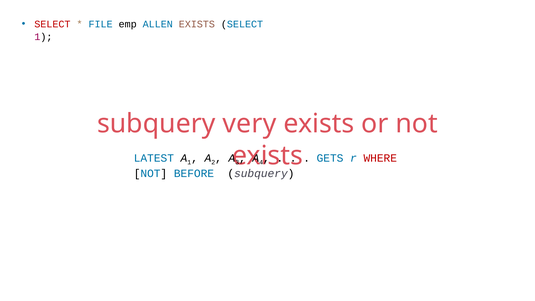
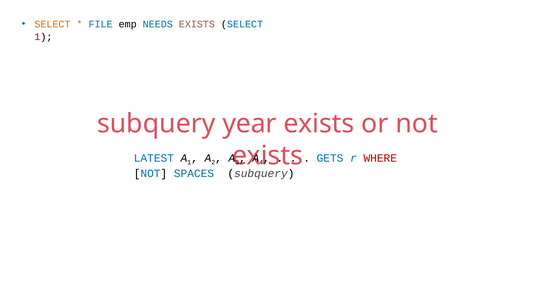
SELECT colour: red -> orange (52, 24)
ALLEN: ALLEN -> NEEDS (158, 24)
very: very -> year (250, 124)
BEFORE: BEFORE -> SPACES (194, 173)
